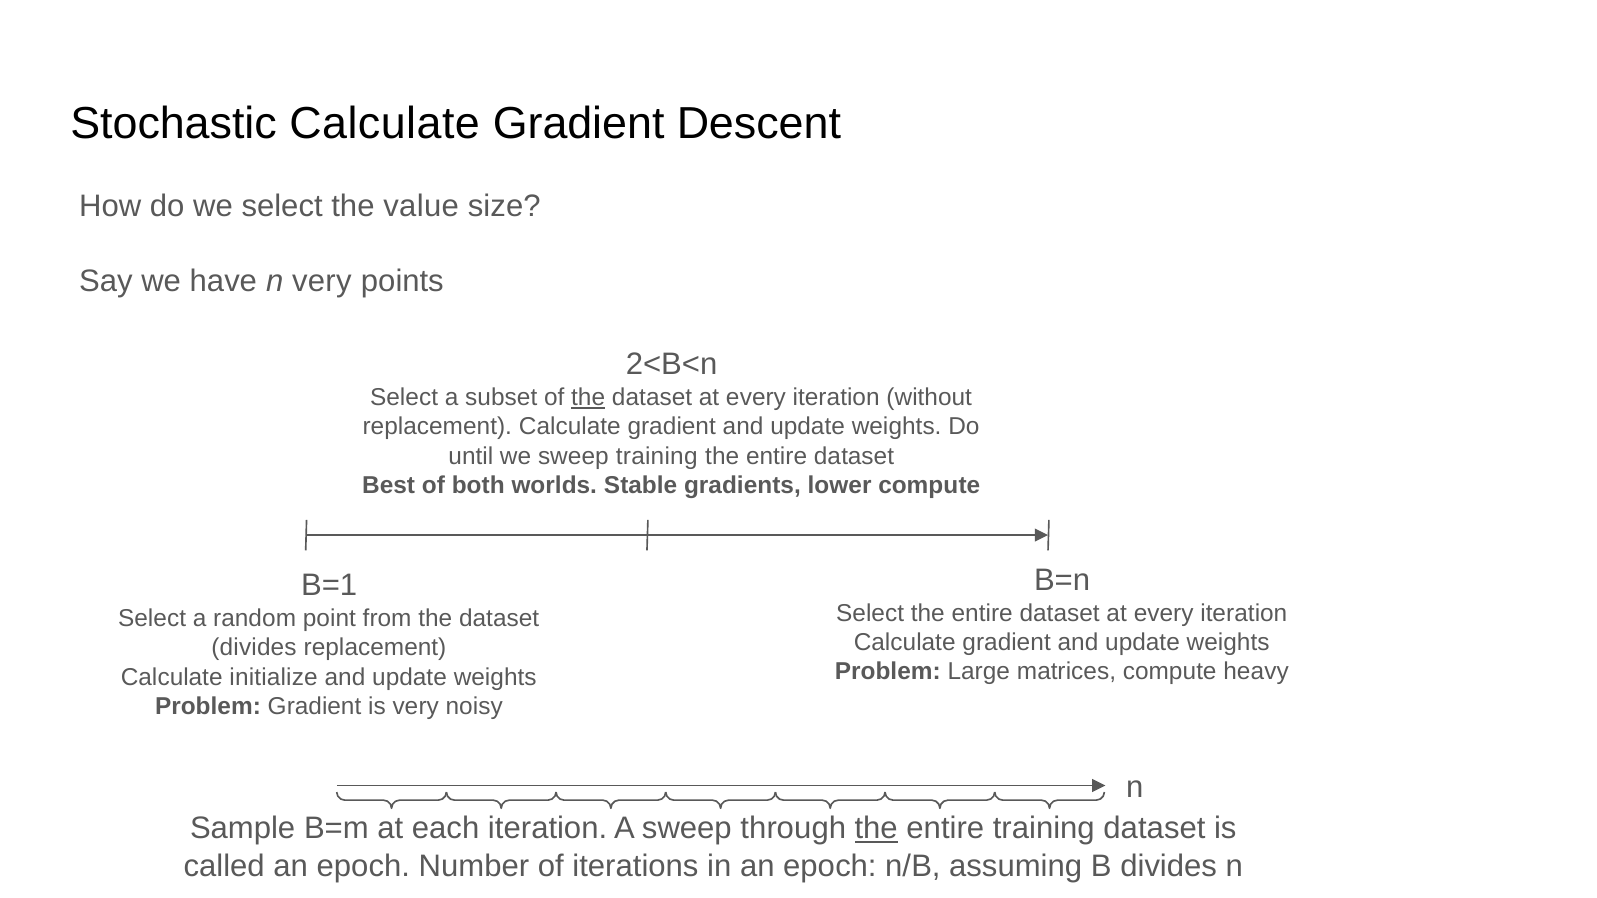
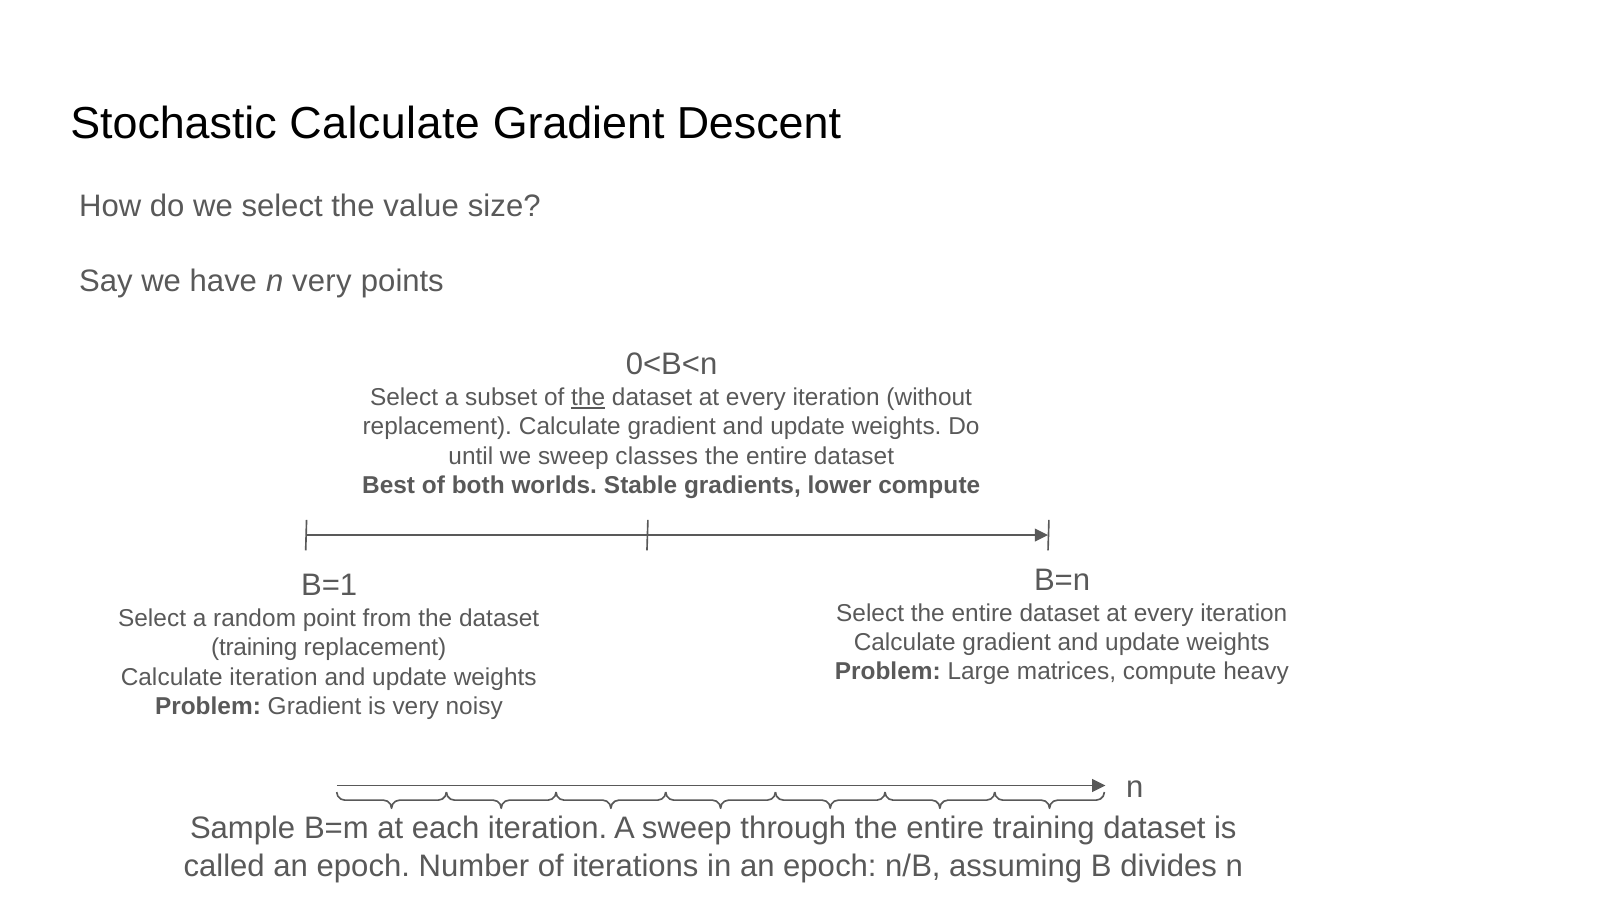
2<B<n: 2<B<n -> 0<B<n (672, 365)
sweep training: training -> classes (657, 456)
divides: divides -> training (254, 648)
Calculate initialize: initialize -> iteration (274, 677)
the underline: present -> none (876, 829)
